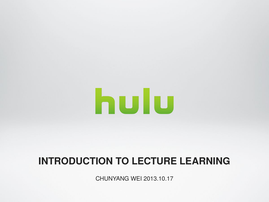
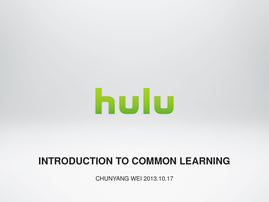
LECTURE: LECTURE -> COMMON (154, 161)
